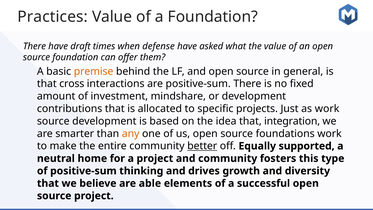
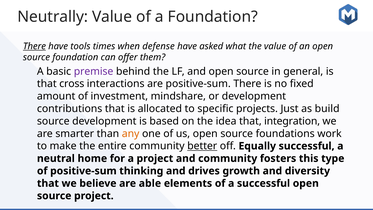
Practices: Practices -> Neutrally (53, 17)
There underline: none -> present (34, 46)
draft: draft -> tools (80, 46)
premise colour: orange -> purple (94, 71)
as work: work -> build (327, 109)
Equally supported: supported -> successful (307, 146)
